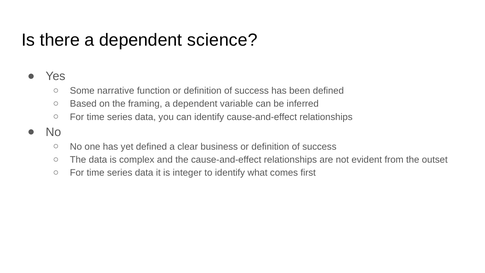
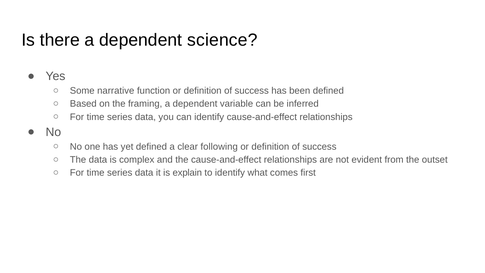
business: business -> following (219, 147)
integer: integer -> explain (187, 173)
